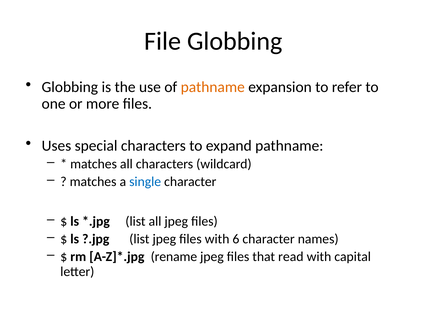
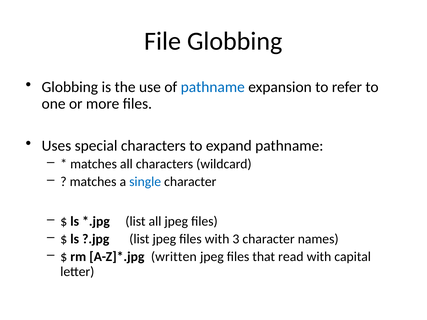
pathname colour: orange -> blue (213, 87)
6: 6 -> 3 (236, 239)
rename: rename -> written (174, 257)
